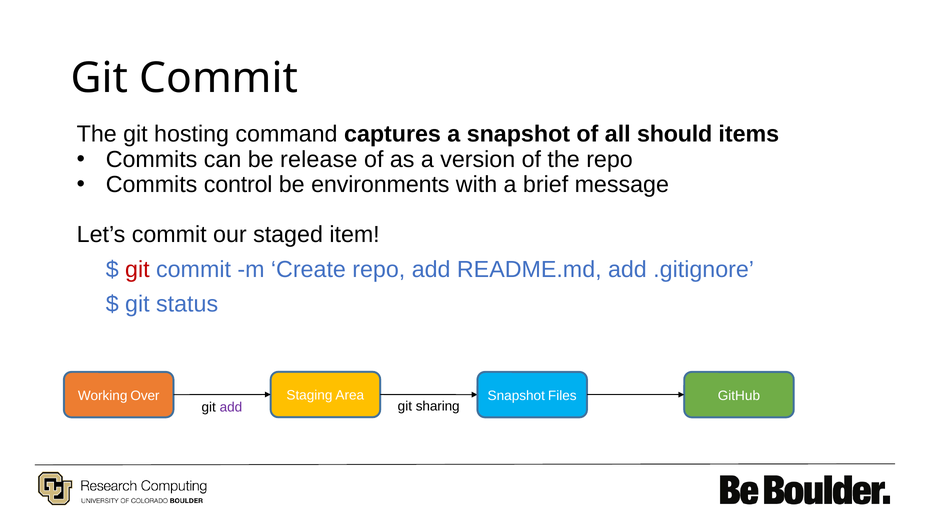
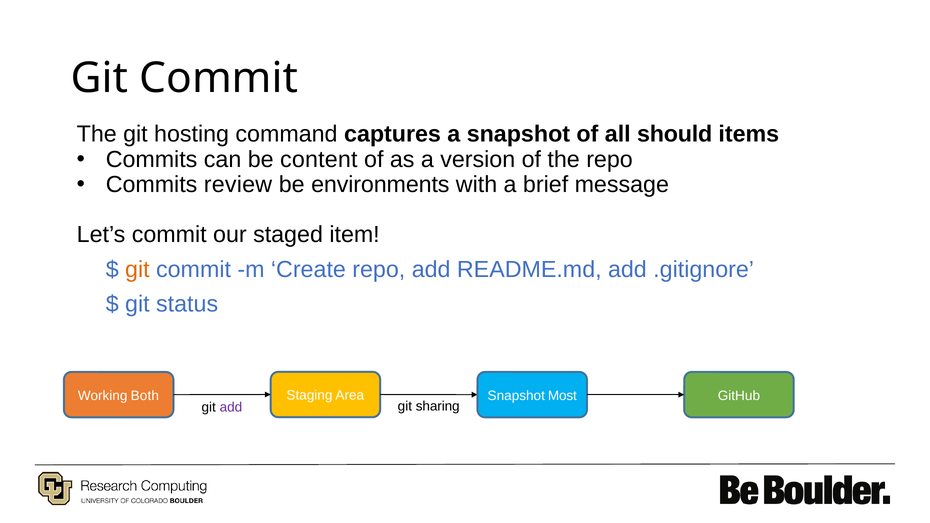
release: release -> content (319, 159)
control: control -> review (238, 184)
git colour: red -> orange (137, 269)
Over: Over -> Both (145, 396)
Files: Files -> Most (562, 396)
